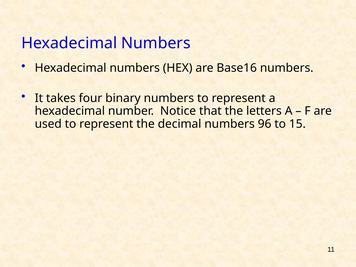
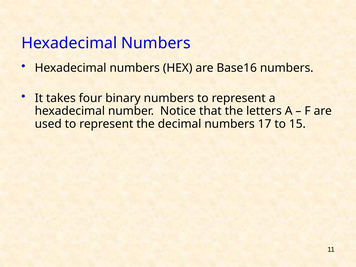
96: 96 -> 17 (265, 124)
